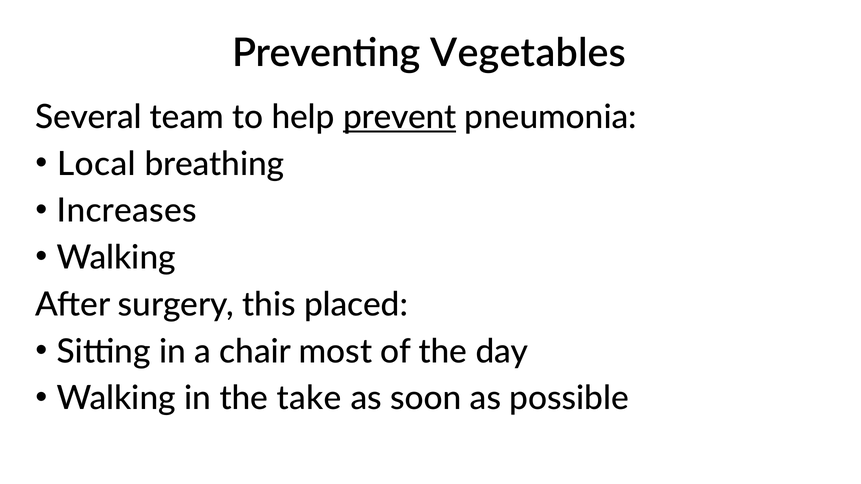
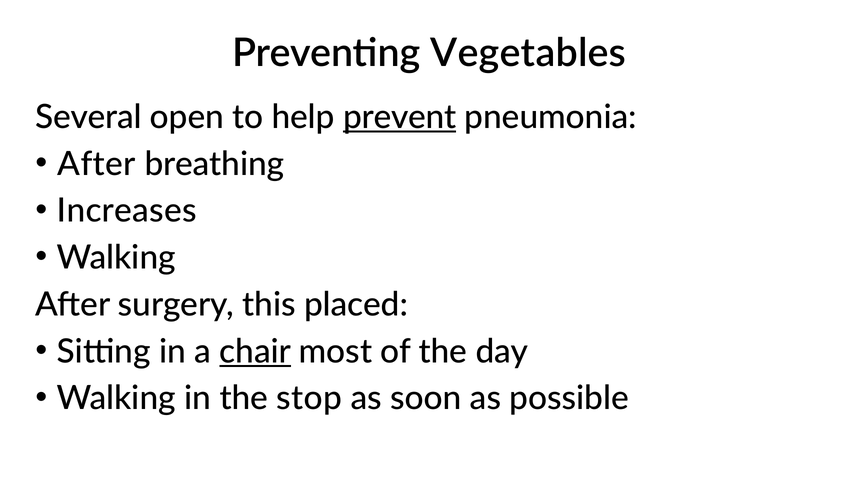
team: team -> open (187, 117)
Local: Local -> After (96, 164)
chair underline: none -> present (255, 352)
take: take -> stop (309, 399)
